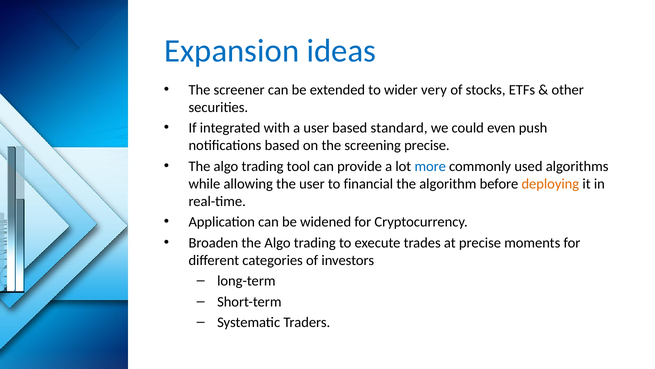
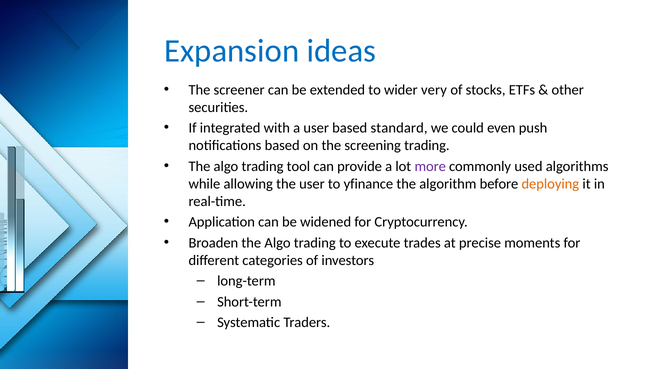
screening precise: precise -> trading (427, 145)
more colour: blue -> purple (430, 166)
financial: financial -> yfinance (368, 183)
